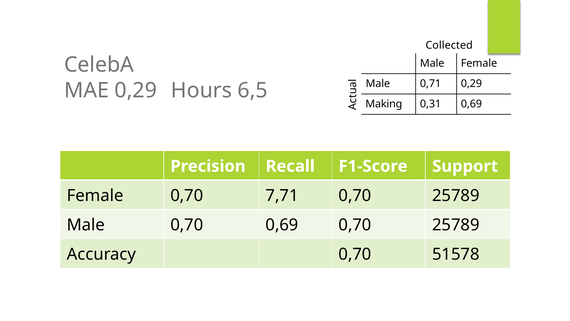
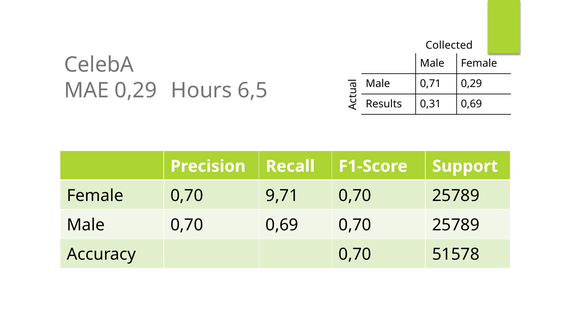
Making: Making -> Results (384, 104)
7,71: 7,71 -> 9,71 (282, 195)
